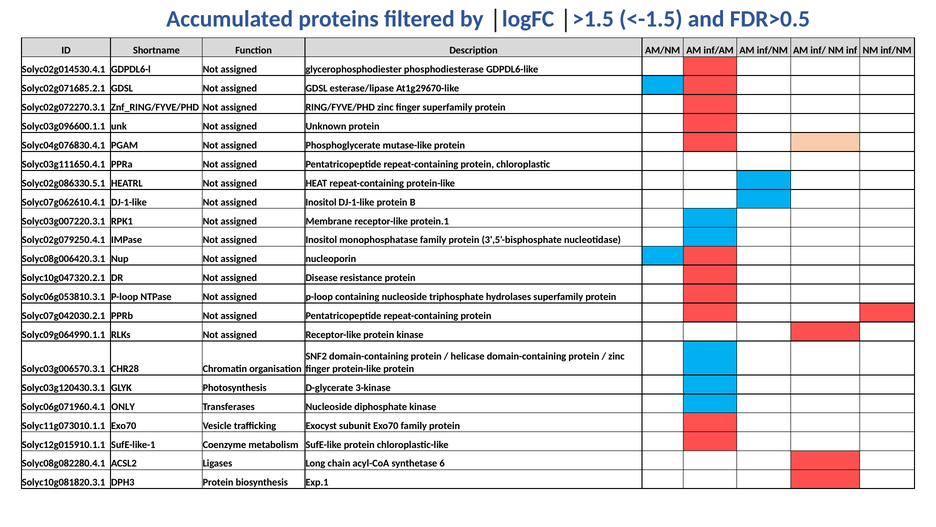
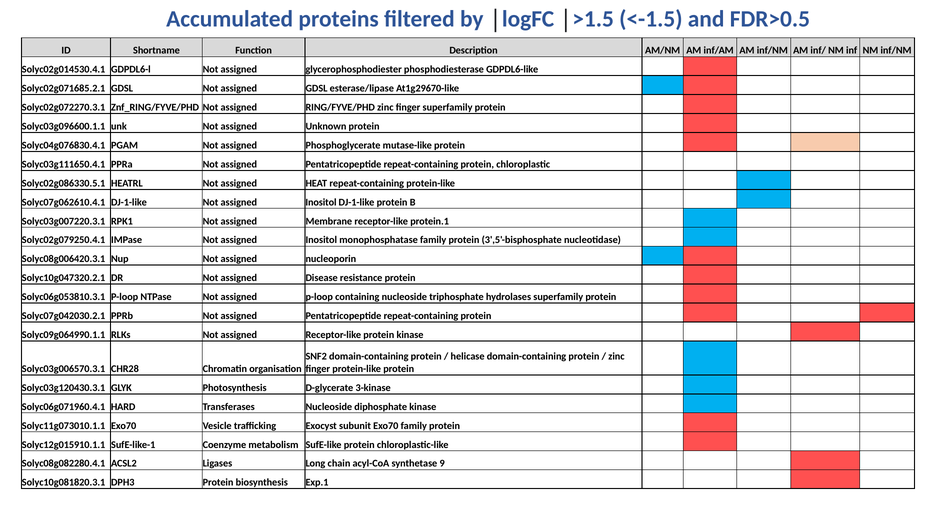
ONLY: ONLY -> HARD (123, 406)
6: 6 -> 9 (442, 463)
